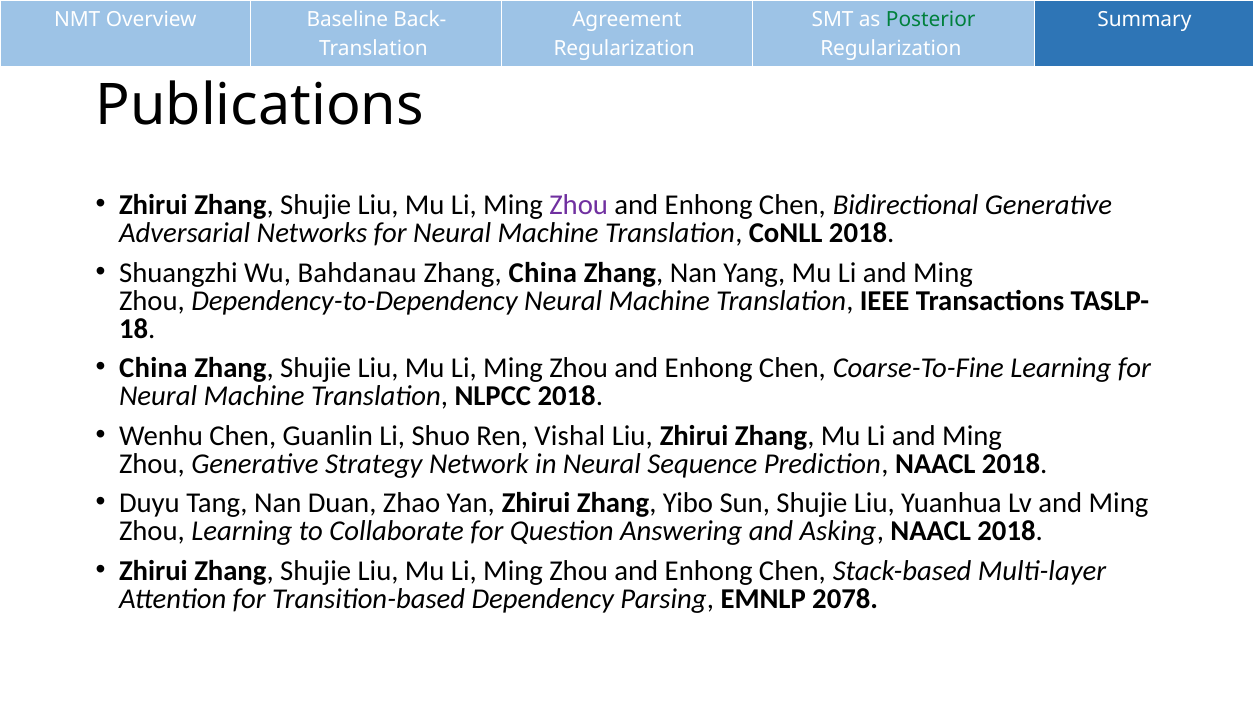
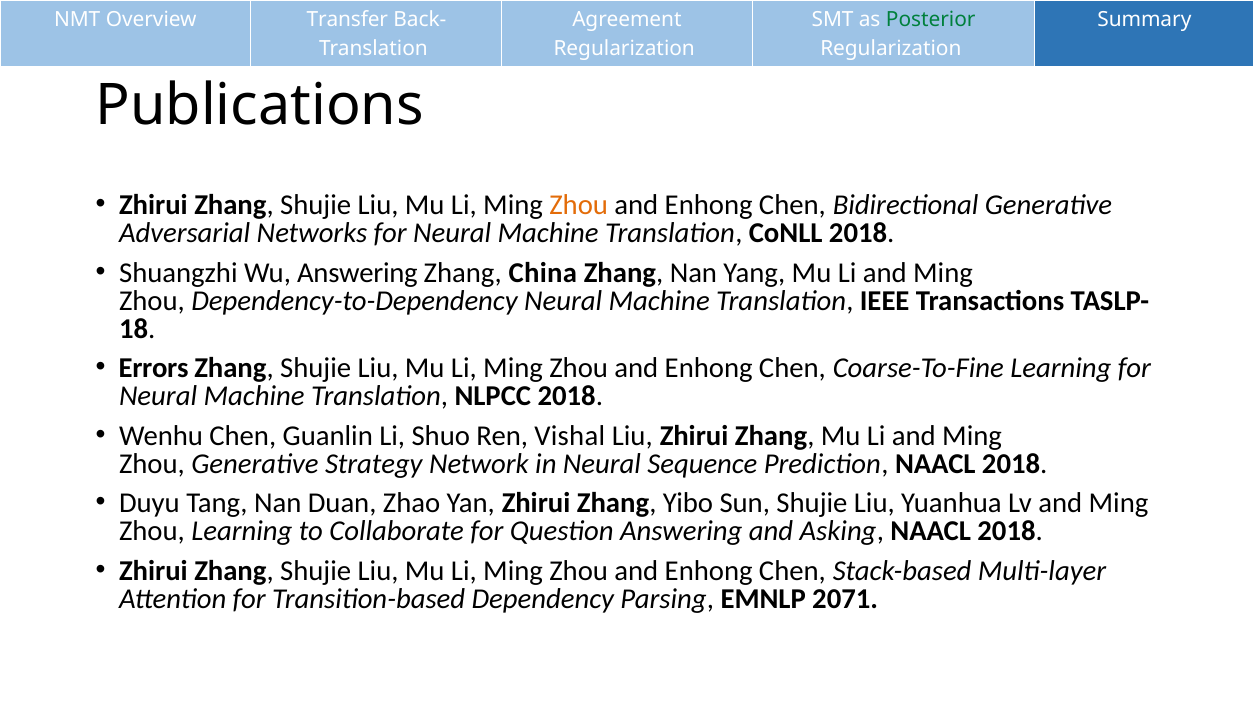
Baseline: Baseline -> Transfer (347, 20)
Zhou colour: purple -> orange (579, 205)
Wu Bahdanau: Bahdanau -> Answering (357, 273)
China: China -> Errors (154, 368)
2078: 2078 -> 2071 (845, 599)
